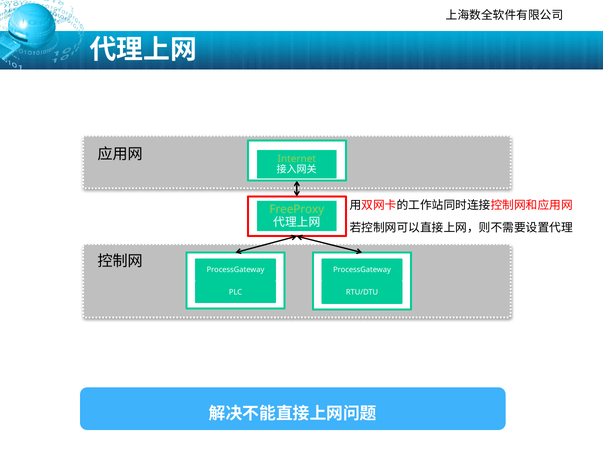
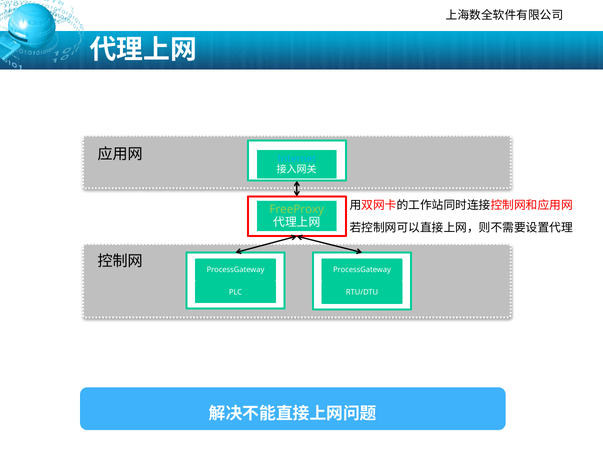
Internet colour: light green -> light blue (297, 159)
